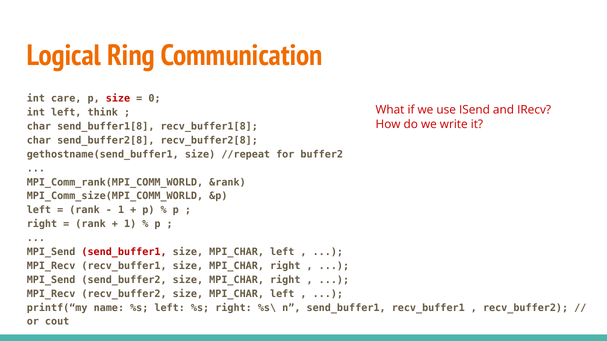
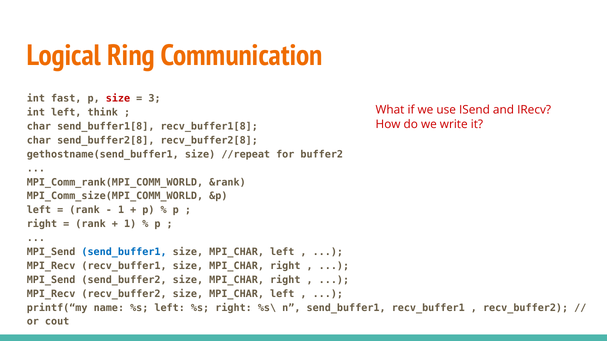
care: care -> fast (66, 99)
0: 0 -> 3 (155, 99)
send_buffer1 colour: red -> blue (124, 252)
